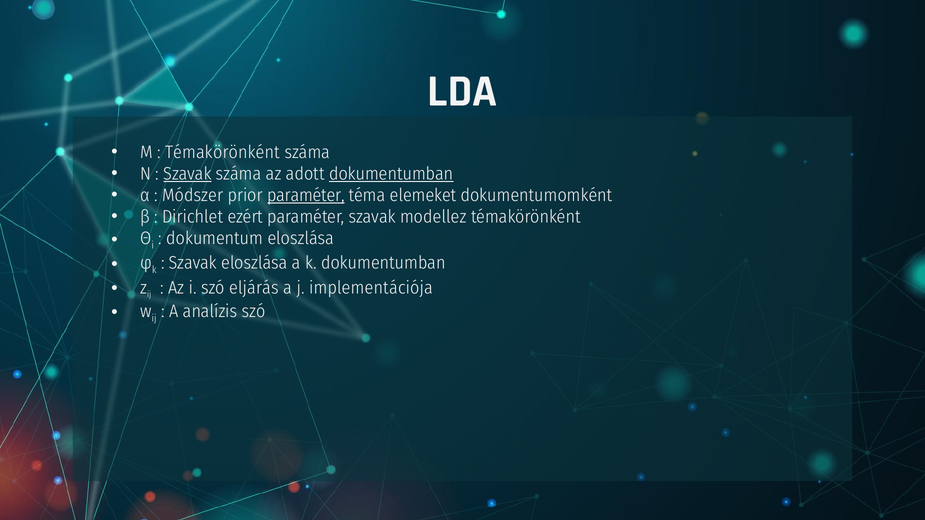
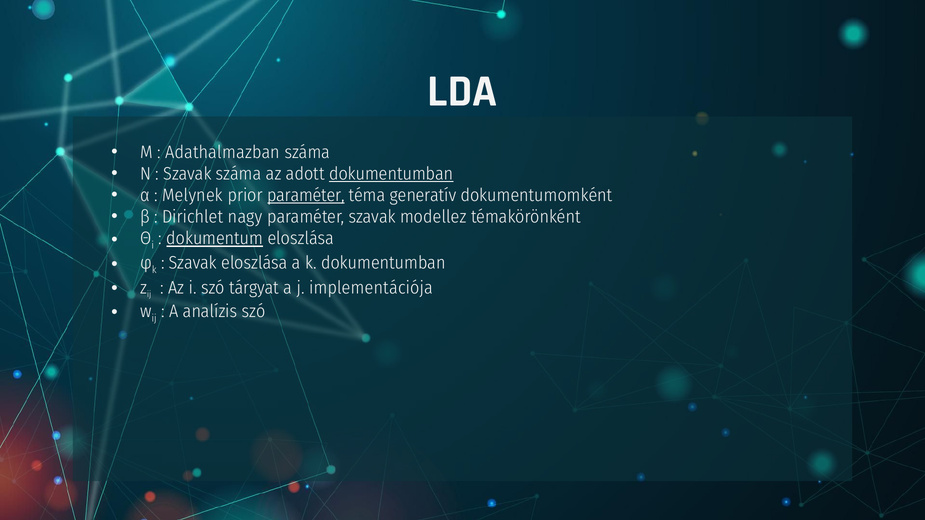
Témakörönként: Témakörönként -> Adathalmazban (223, 152)
Szavak underline: present -> none (187, 174)
Módszer: Módszer -> Melynek (193, 195)
elemeket: elemeket -> generatív (423, 195)
ezért: ezért -> nagy (245, 217)
dokumentum underline: none -> present (215, 239)
eljárás: eljárás -> tárgyat (254, 288)
